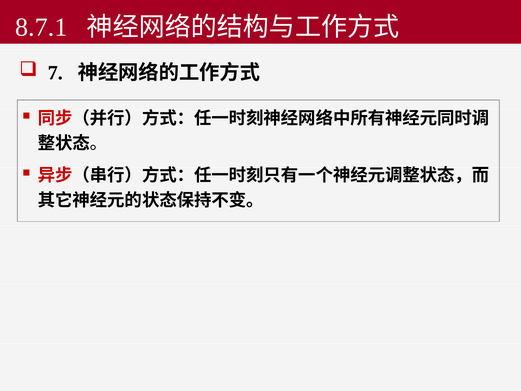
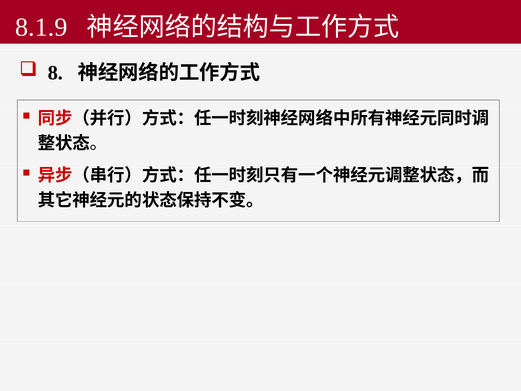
8.7.1: 8.7.1 -> 8.1.9 (41, 27)
7: 7 -> 8 (55, 73)
